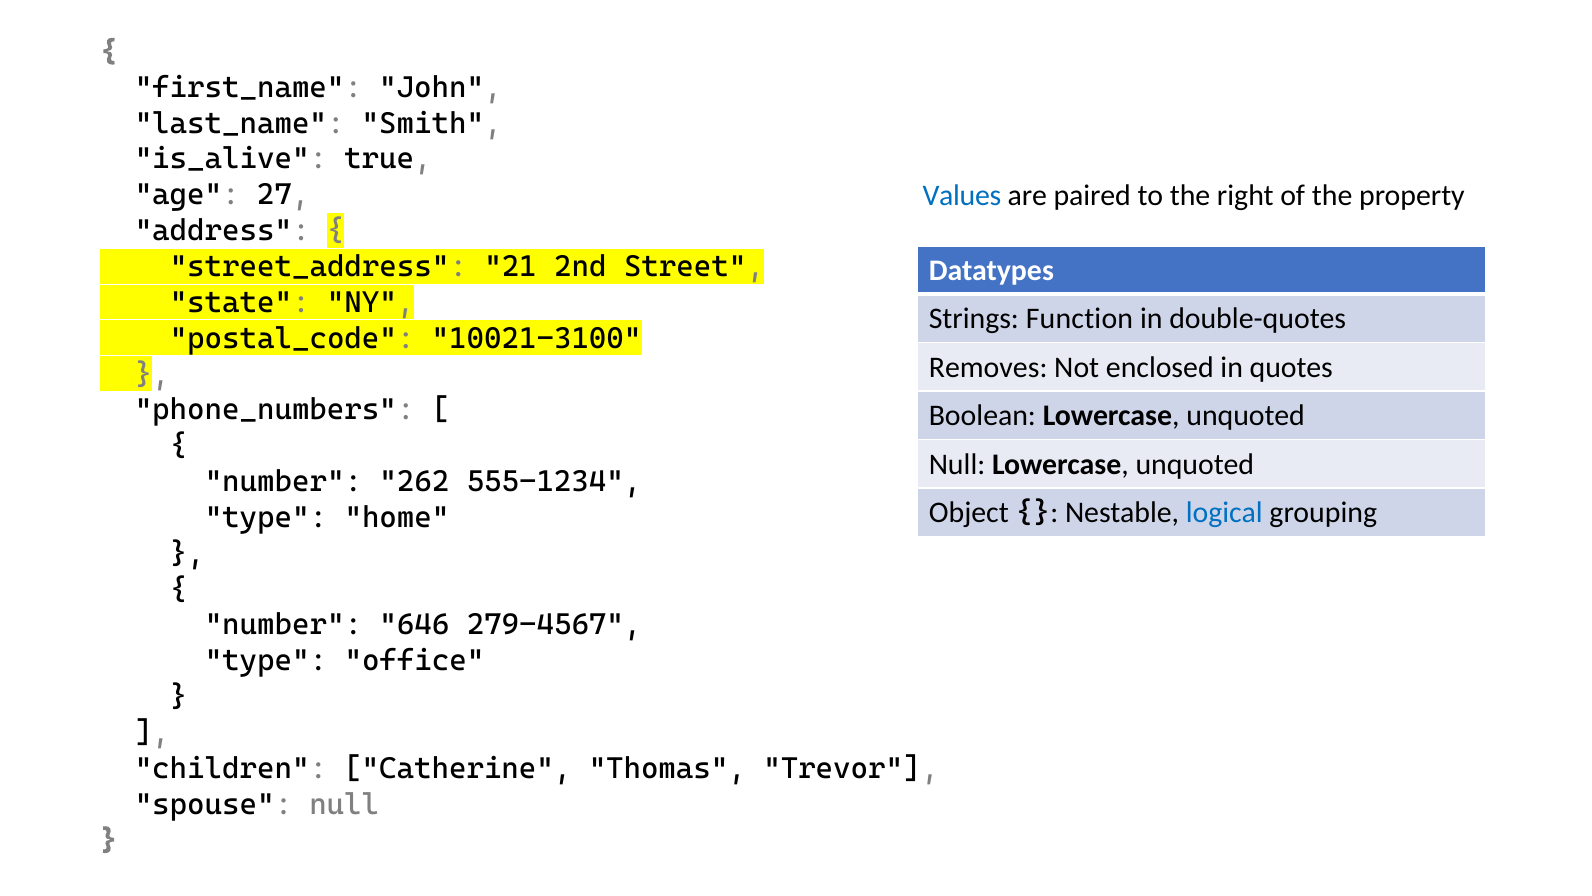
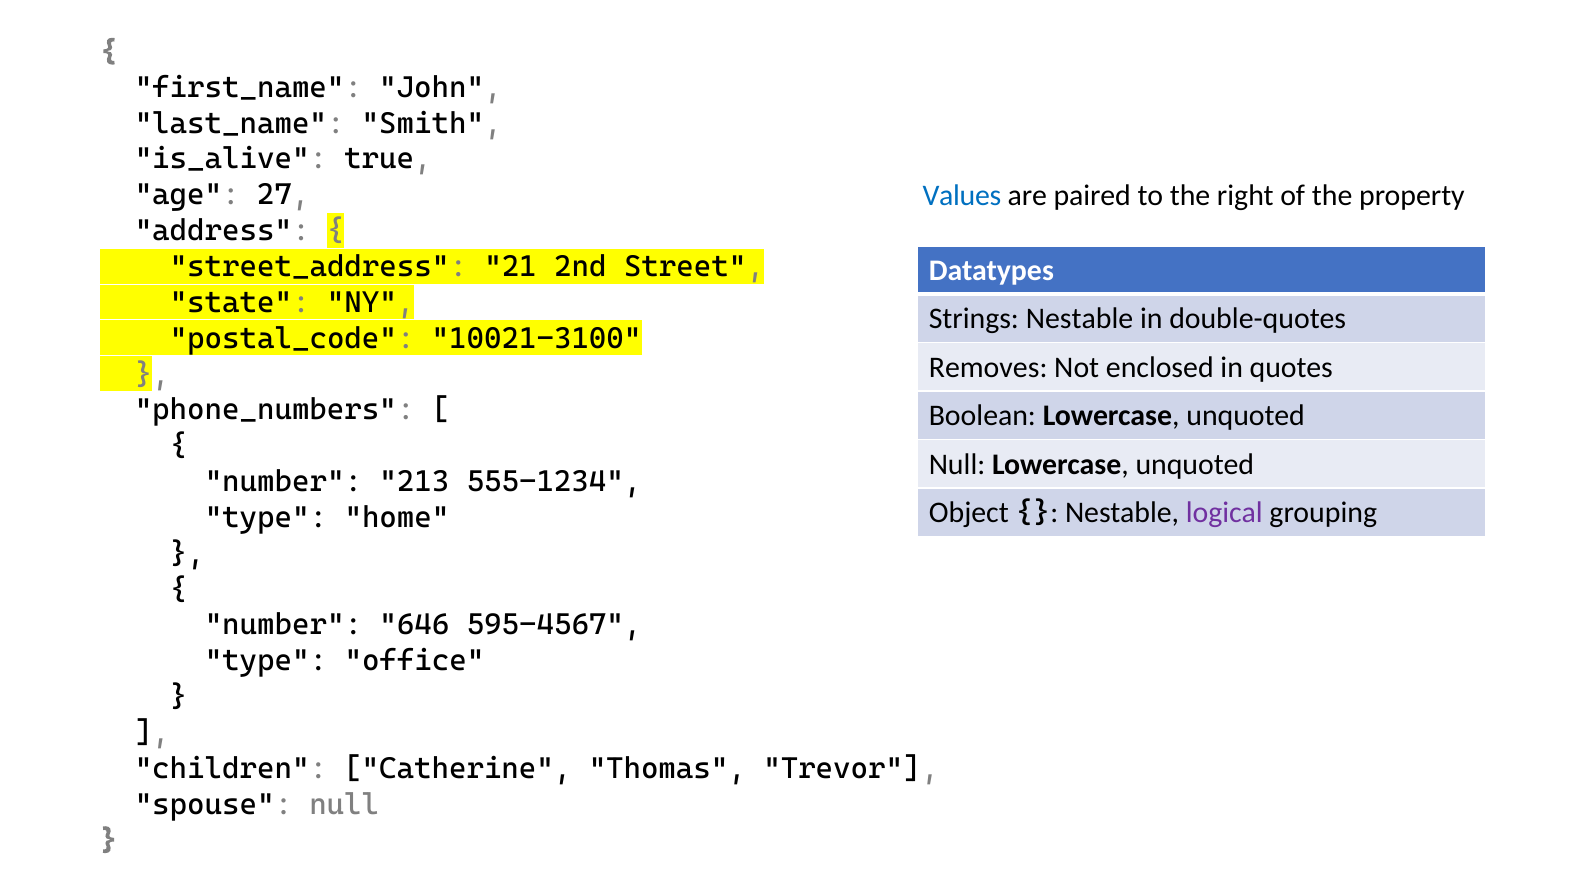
Strings Function: Function -> Nestable (1080, 319)
262: 262 -> 213 (414, 481)
logical colour: blue -> purple (1224, 512)
279-4567: 279-4567 -> 595-4567 (554, 625)
